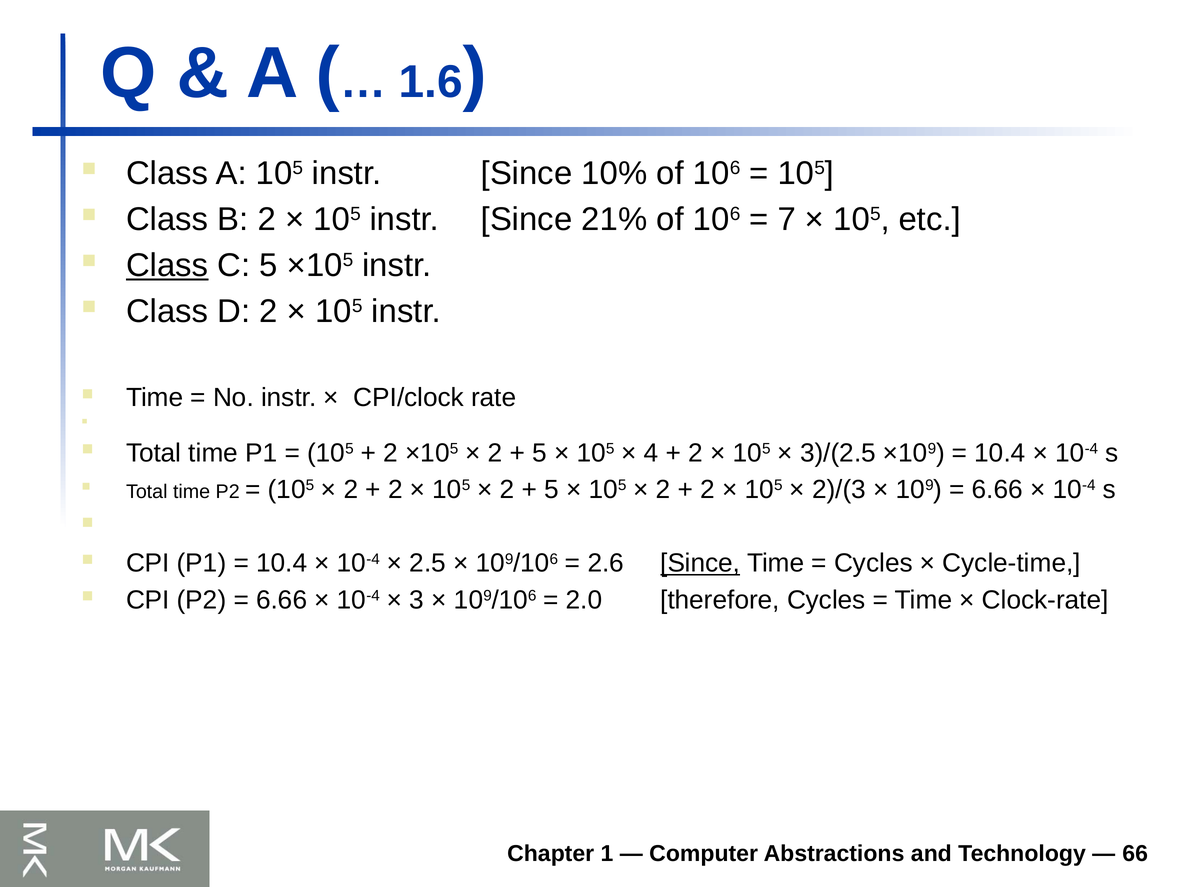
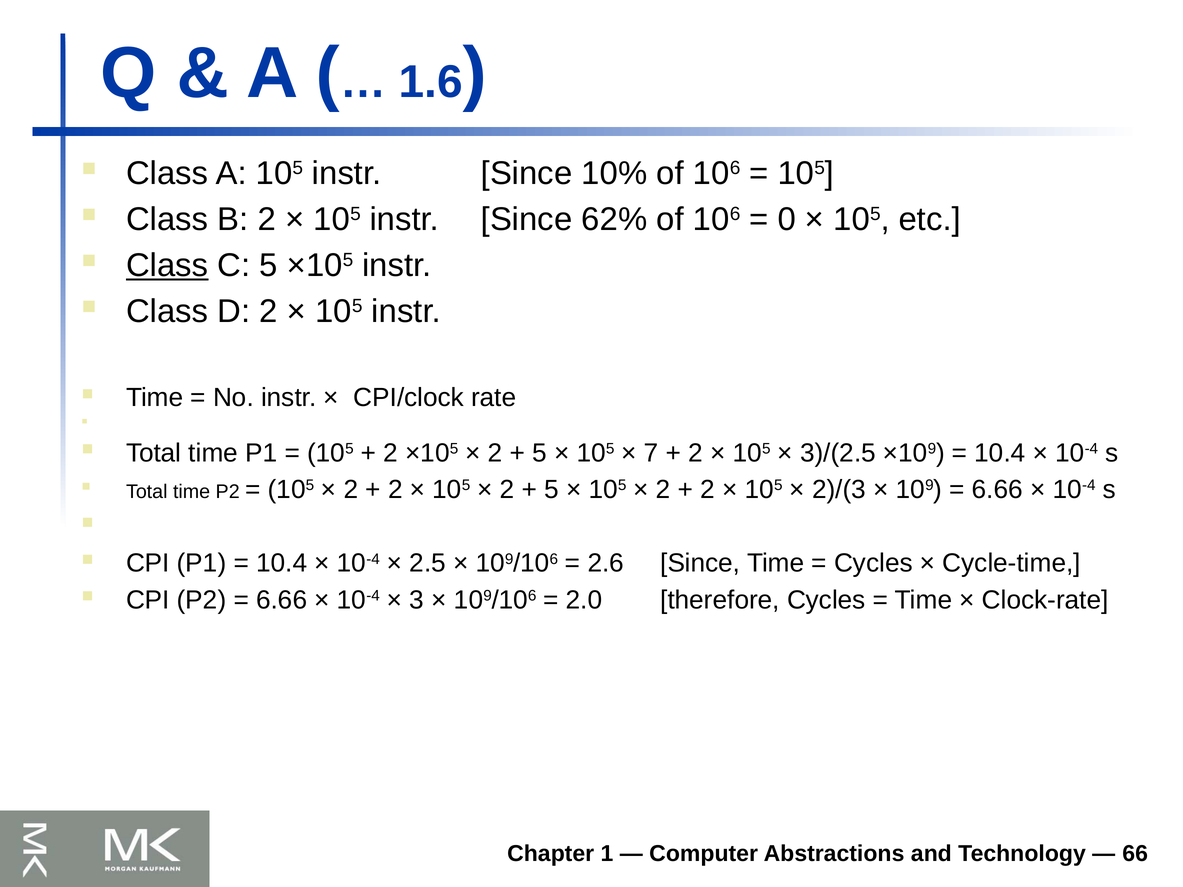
21%: 21% -> 62% (614, 220)
7: 7 -> 0 (787, 220)
4: 4 -> 7 (651, 453)
Since underline: present -> none (700, 563)
